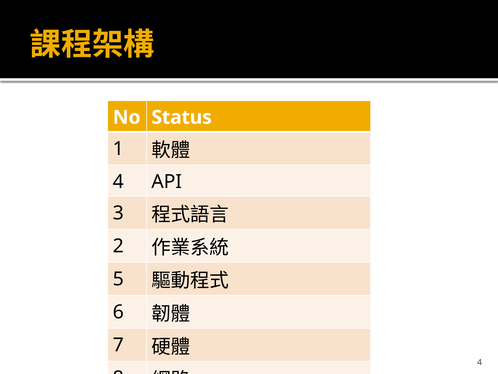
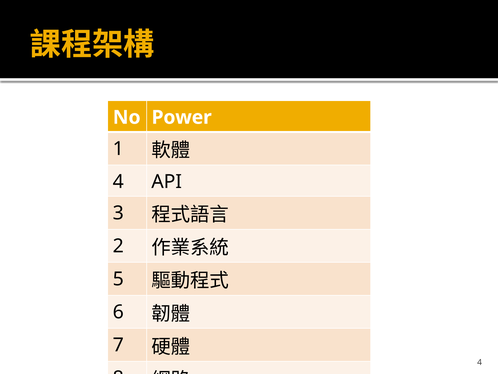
Status: Status -> Power (182, 117)
